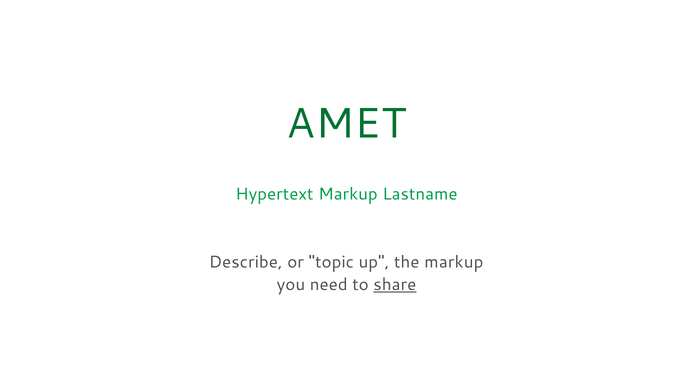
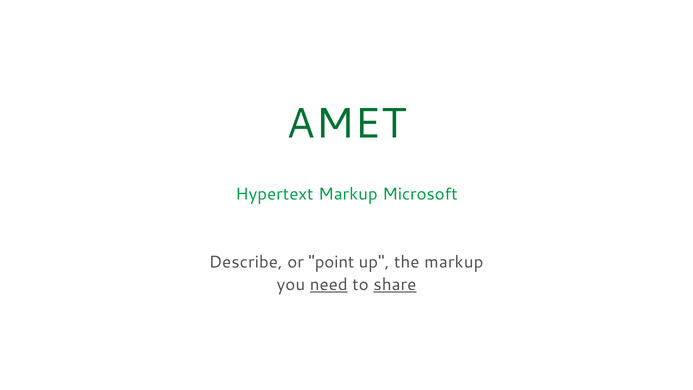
Lastname: Lastname -> Microsoft (420, 194)
topic: topic -> point (331, 262)
need underline: none -> present (329, 285)
